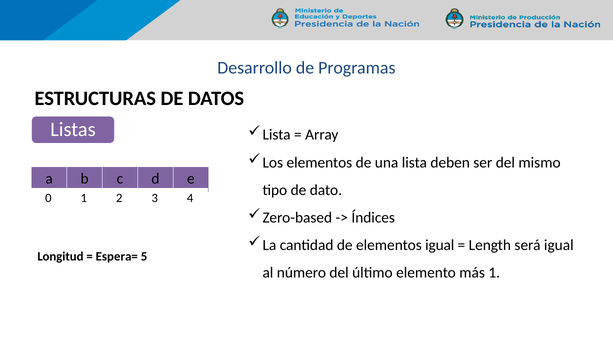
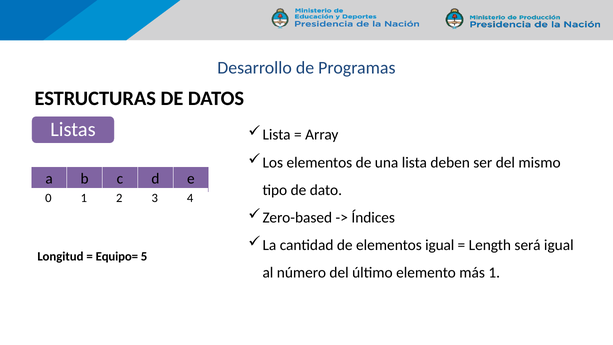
Espera=: Espera= -> Equipo= (117, 257)
